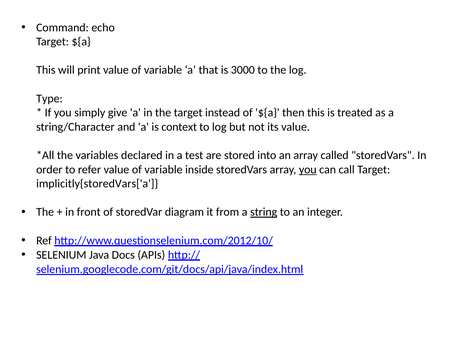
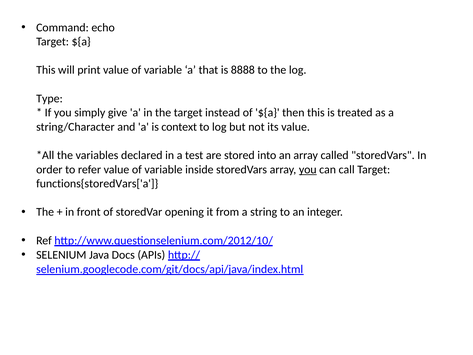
3000: 3000 -> 8888 (243, 70)
implicitly{storedVars['a: implicitly{storedVars['a -> functions{storedVars['a (97, 184)
diagram: diagram -> opening (184, 212)
string underline: present -> none (264, 212)
